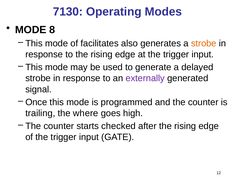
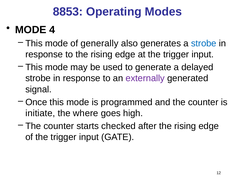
7130: 7130 -> 8853 (68, 12)
8: 8 -> 4 (52, 30)
facilitates: facilitates -> generally (100, 43)
strobe colour: orange -> blue (204, 43)
trailing: trailing -> initiate (40, 113)
